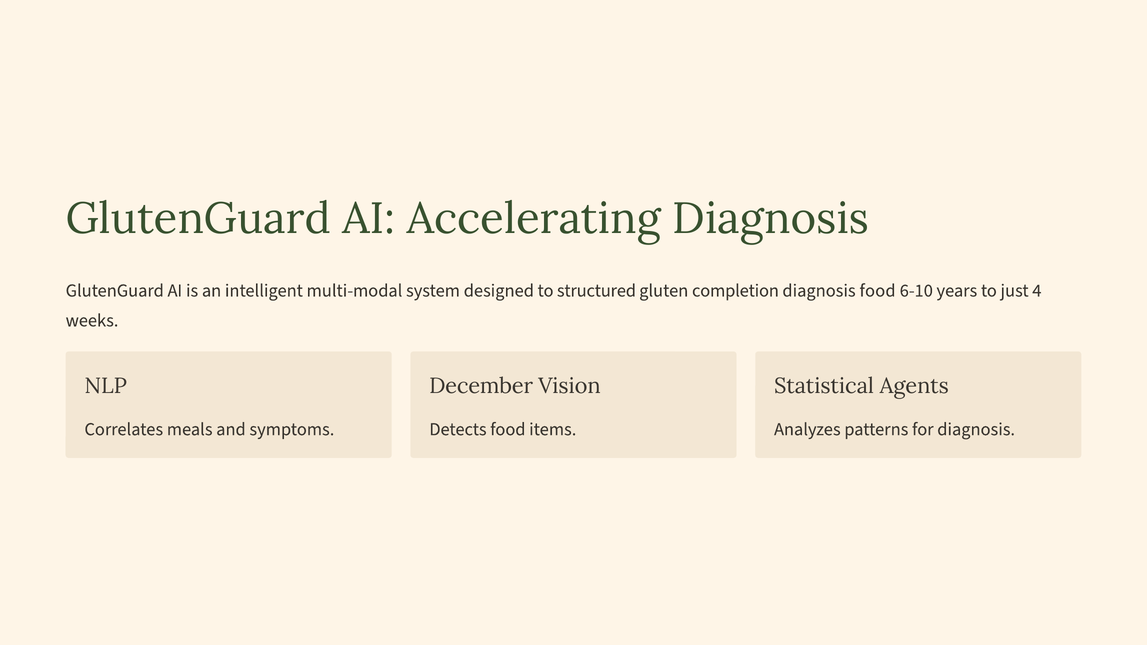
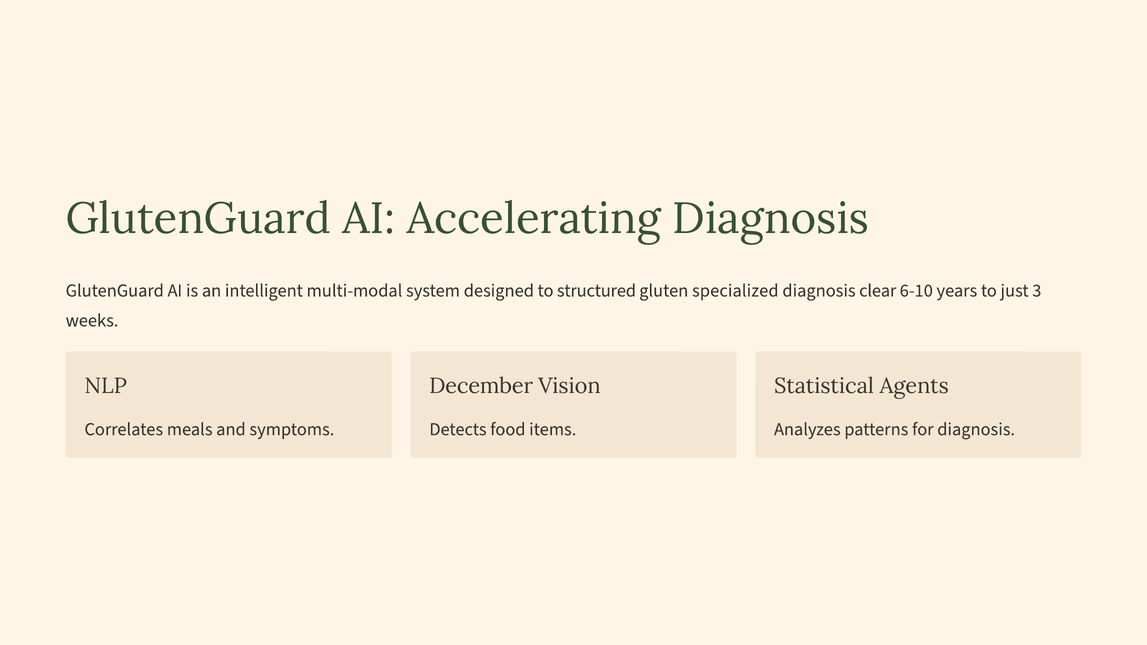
completion: completion -> specialized (735, 291)
diagnosis food: food -> clear (878, 291)
4: 4 -> 3 (1037, 291)
